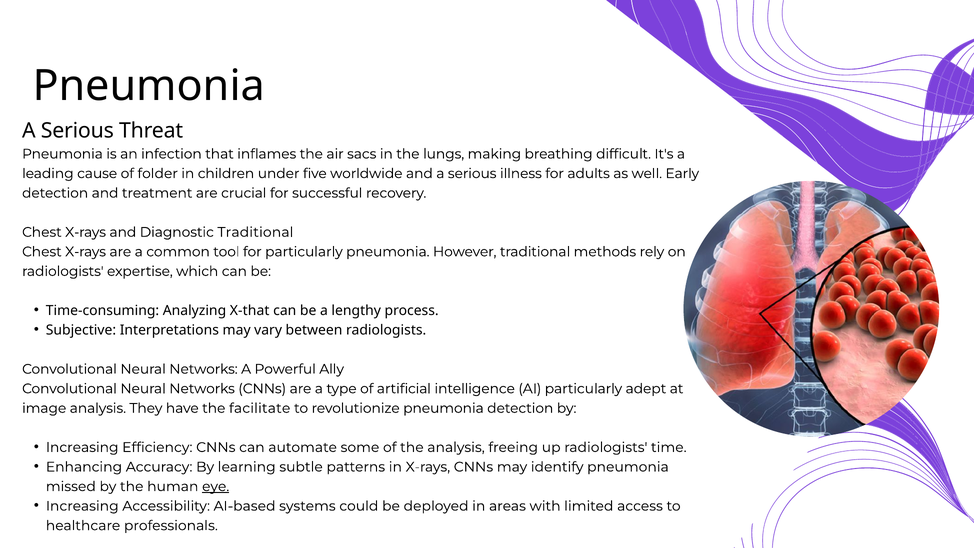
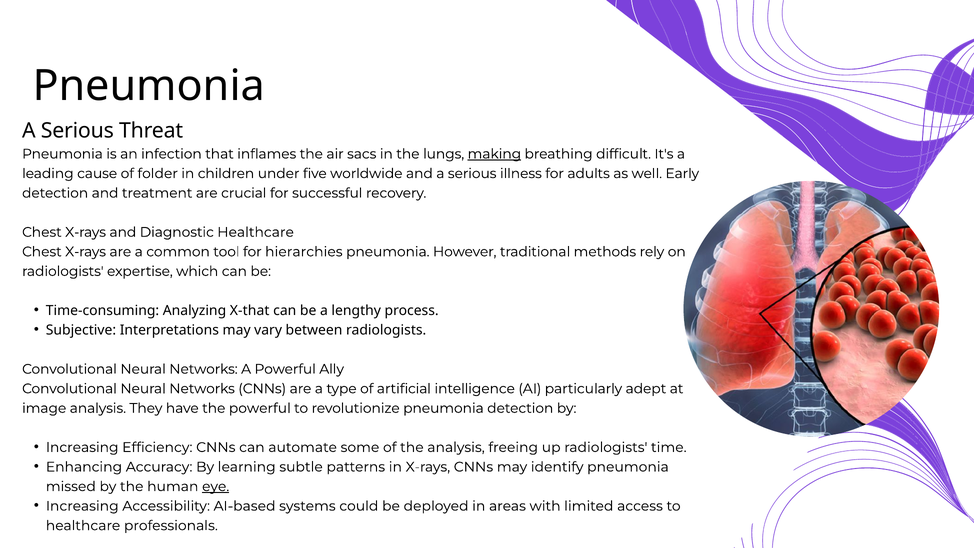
making underline: none -> present (494, 154)
Diagnostic Traditional: Traditional -> Healthcare (256, 232)
for particularly: particularly -> hierarchies (304, 252)
the facilitate: facilitate -> powerful (260, 408)
